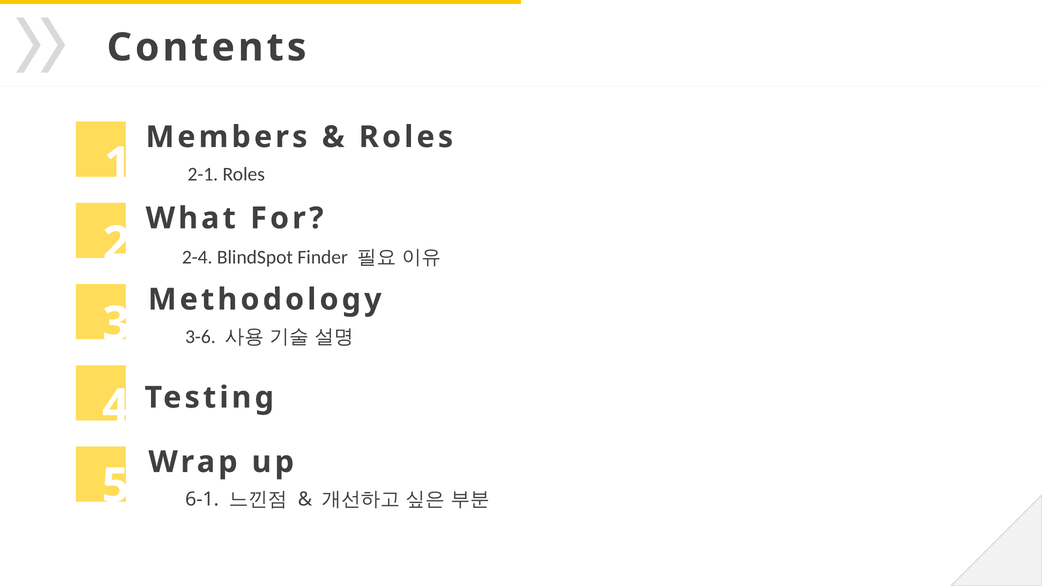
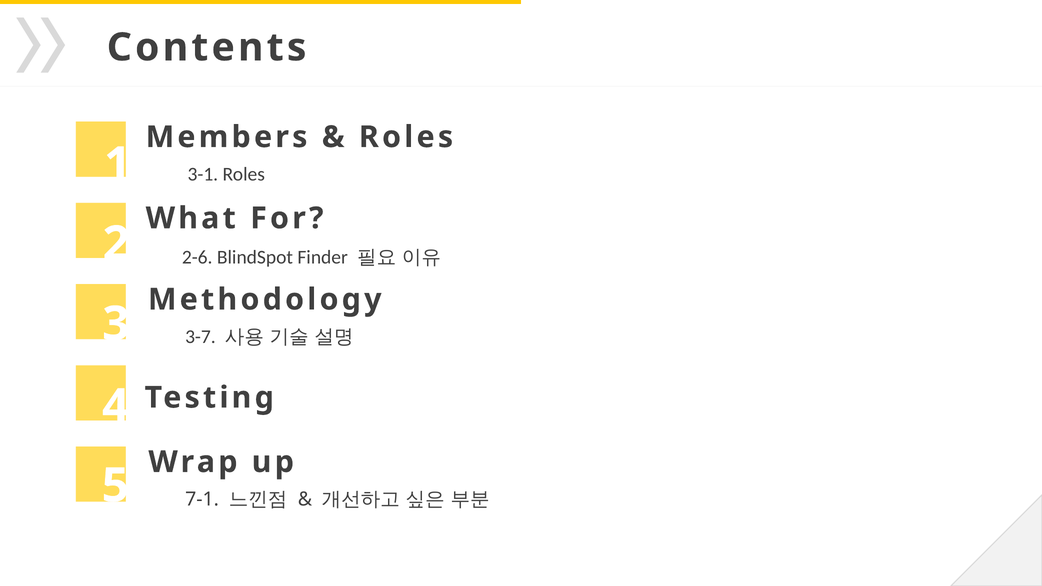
2-1: 2-1 -> 3-1 (203, 175)
2-4: 2-4 -> 2-6 (197, 257)
3-6: 3-6 -> 3-7 (200, 337)
6-1: 6-1 -> 7-1 (202, 500)
